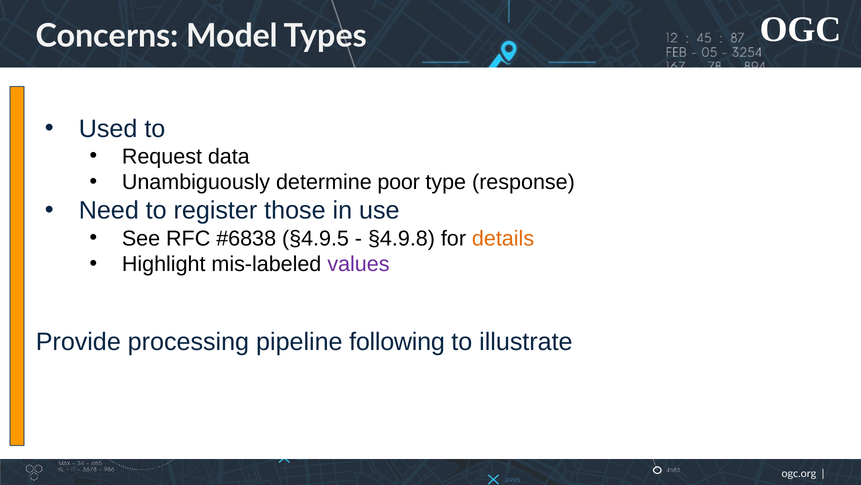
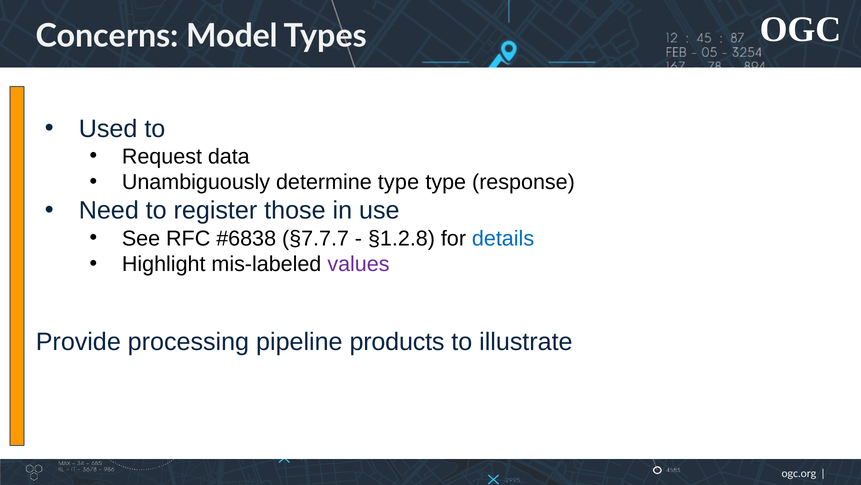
determine poor: poor -> type (398, 182)
§4.9.5: §4.9.5 -> §7.7.7 (315, 238)
§4.9.8: §4.9.8 -> §1.2.8 (401, 238)
details colour: orange -> blue (503, 238)
following: following -> products (397, 341)
